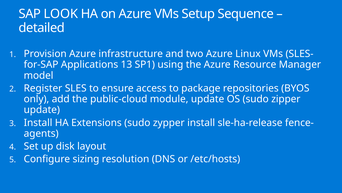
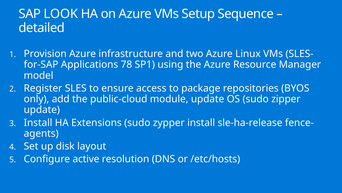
13: 13 -> 78 (126, 64)
sizing: sizing -> active (86, 159)
